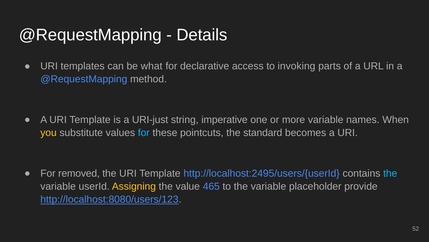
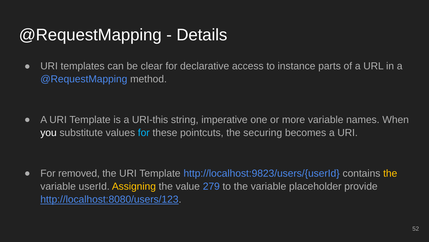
what: what -> clear (152, 66)
invoking: invoking -> instance (297, 66)
URI-just: URI-just -> URI-this (150, 119)
you colour: yellow -> white (49, 132)
standard: standard -> securing (263, 132)
http://localhost:2495/users/{userId: http://localhost:2495/users/{userId -> http://localhost:9823/users/{userId (262, 173)
the colour: light blue -> yellow (390, 173)
465: 465 -> 279 (211, 186)
